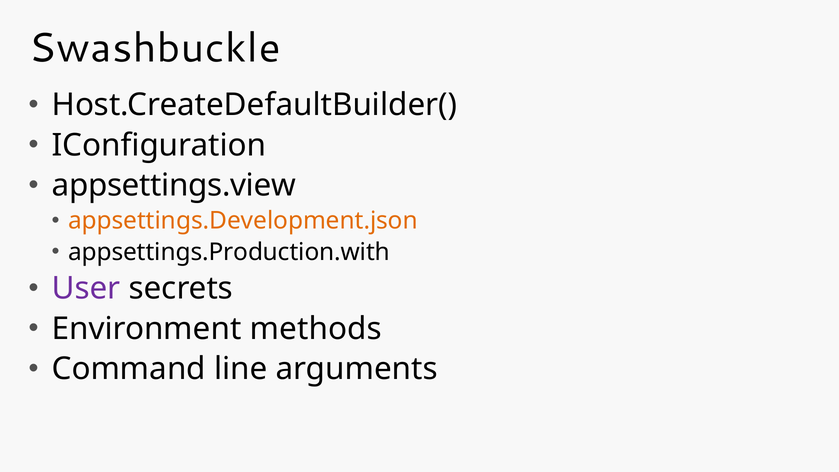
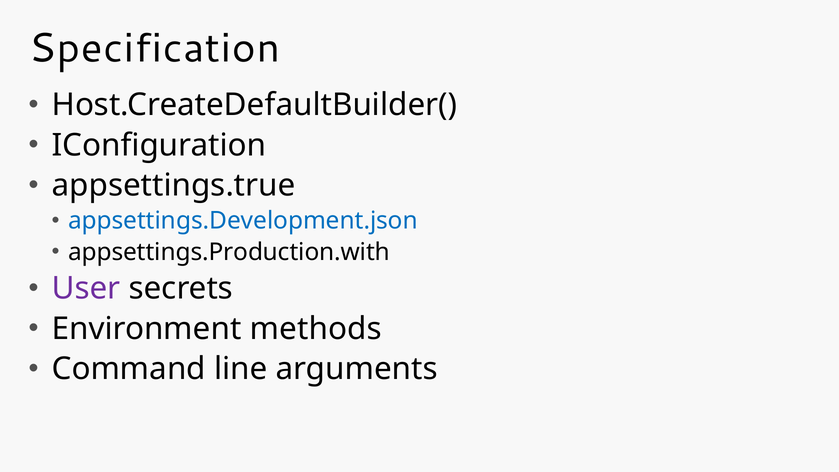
Swashbuckle: Swashbuckle -> Specification (155, 48)
appsettings.view: appsettings.view -> appsettings.true (174, 185)
appsettings.Development.json colour: orange -> blue (243, 221)
